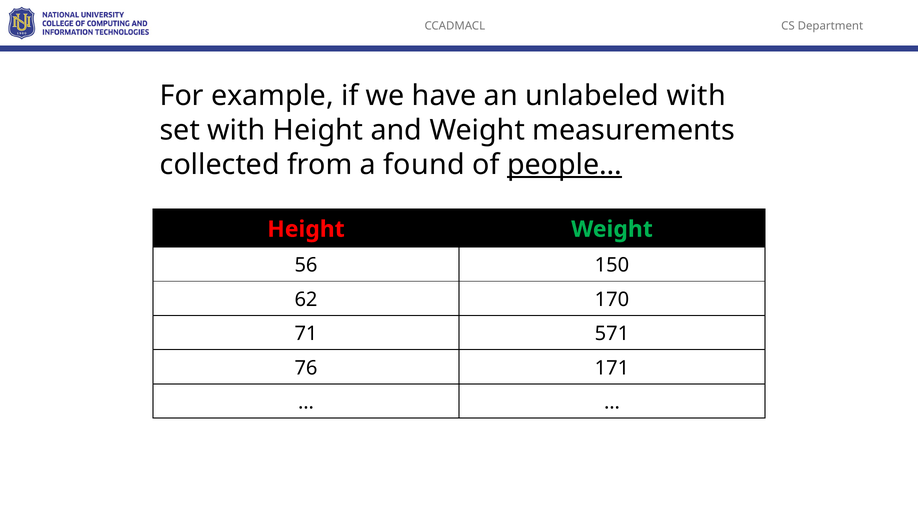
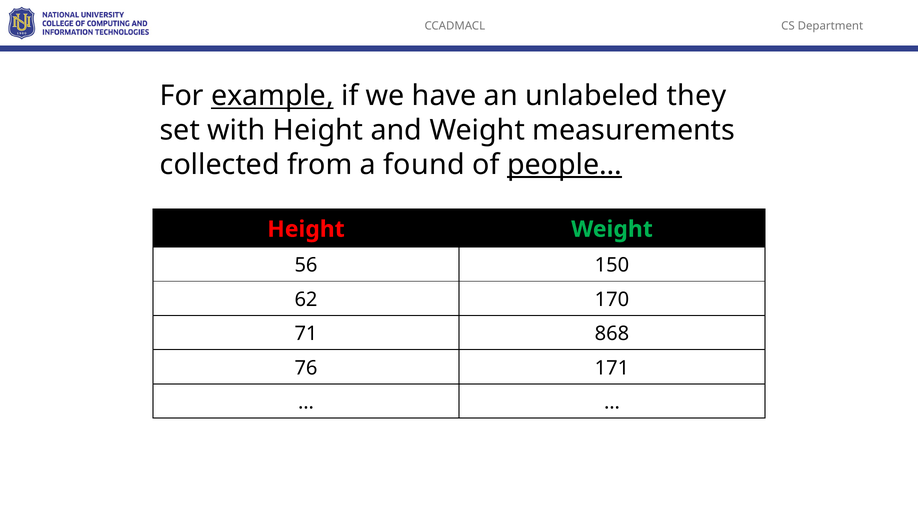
example underline: none -> present (272, 96)
unlabeled with: with -> they (696, 96)
571: 571 -> 868 (612, 334)
